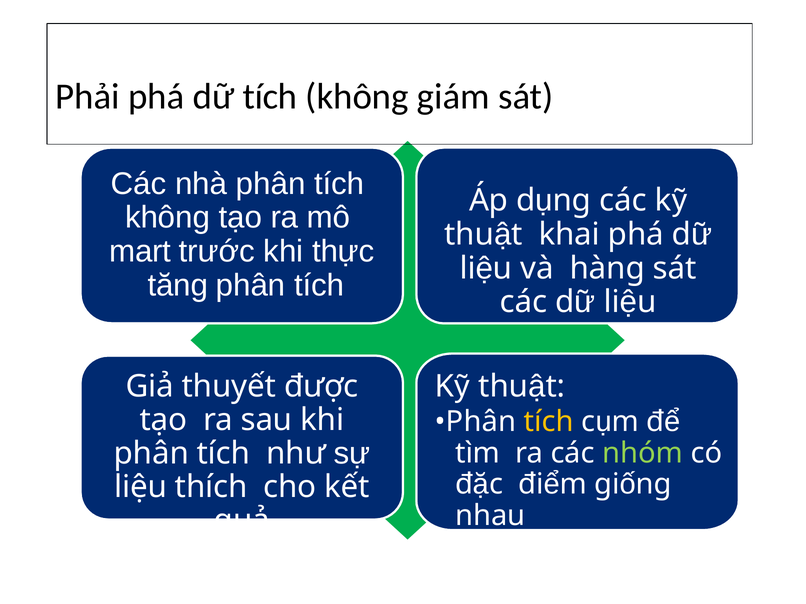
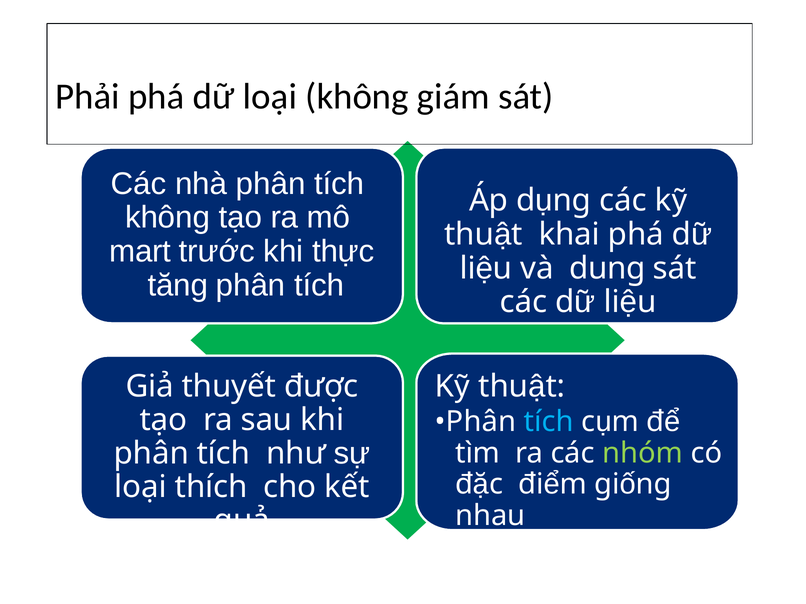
dữ tích: tích -> loại (270, 96)
hàng: hàng -> dung (607, 268)
tích colour: yellow -> light blue (549, 422)
liệu: liệu -> loại (140, 487)
